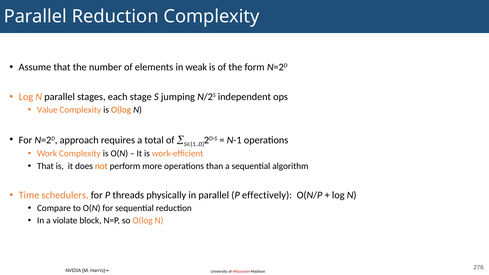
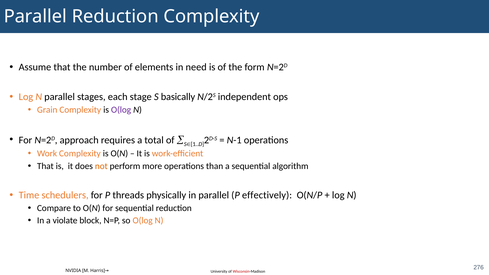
weak: weak -> need (196, 67)
jumping: jumping -> basically (178, 97)
Value: Value -> Grain (47, 110)
O(log colour: orange -> purple (121, 110)
